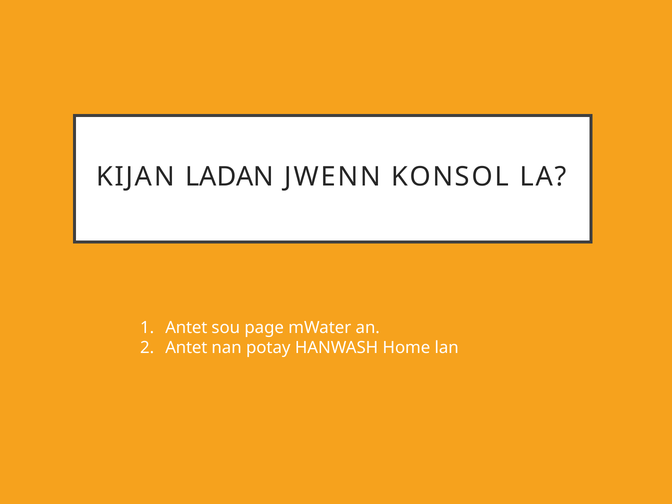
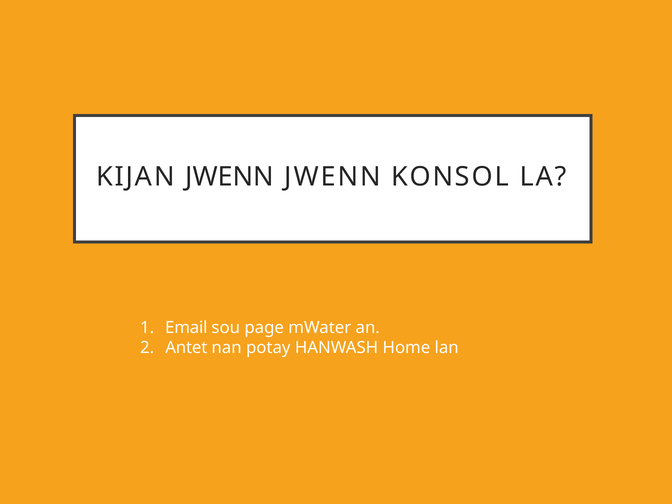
KIJAN LADAN: LADAN -> JWENN (230, 177)
Antet: Antet -> Email (186, 328)
